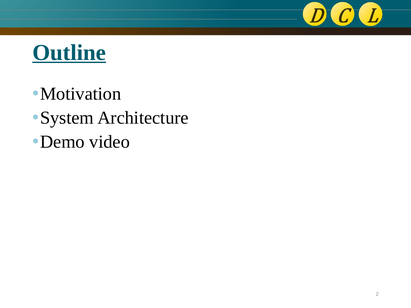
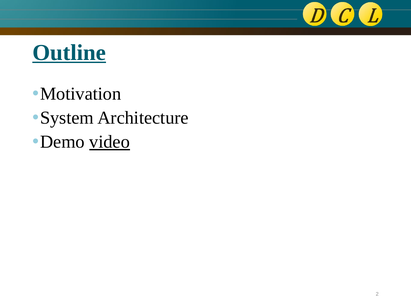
video underline: none -> present (110, 142)
